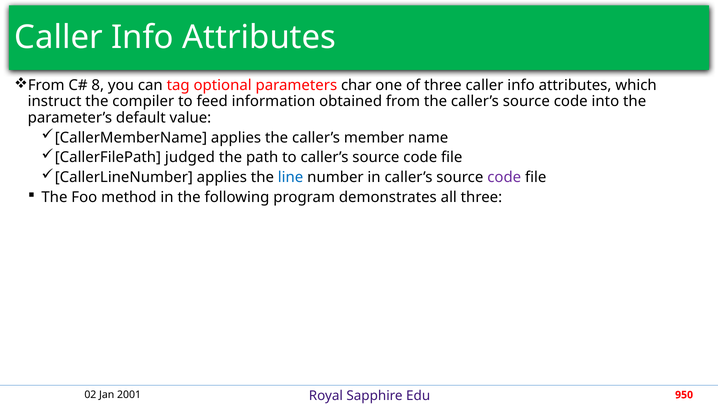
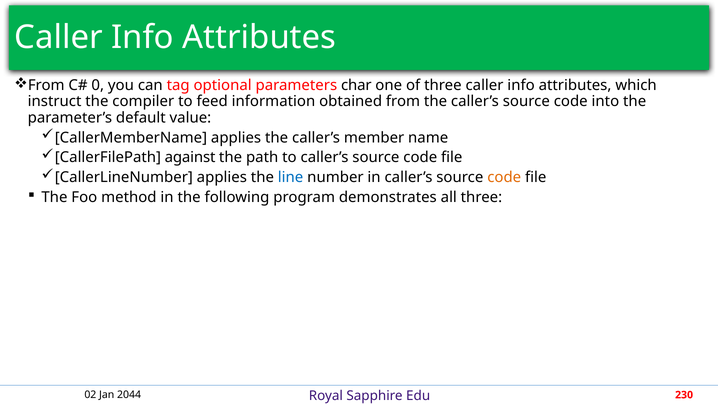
8: 8 -> 0 (98, 85)
judged: judged -> against (190, 157)
code colour: purple -> orange (504, 177)
2001: 2001 -> 2044 (129, 395)
950: 950 -> 230 (684, 395)
